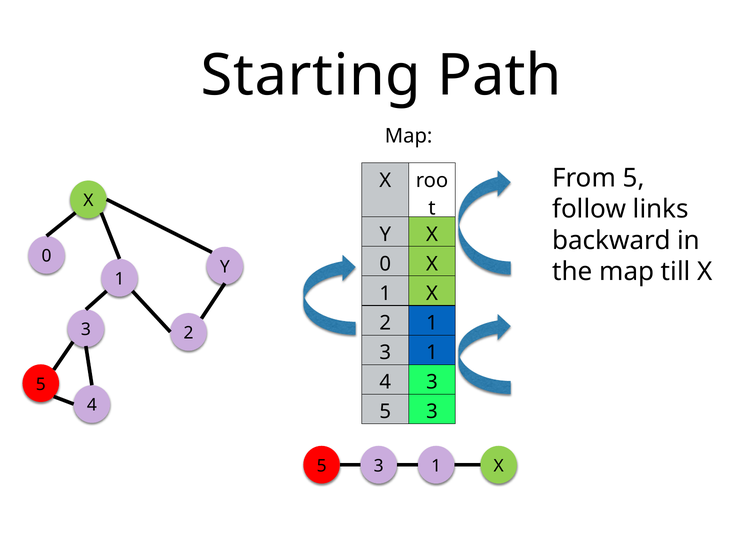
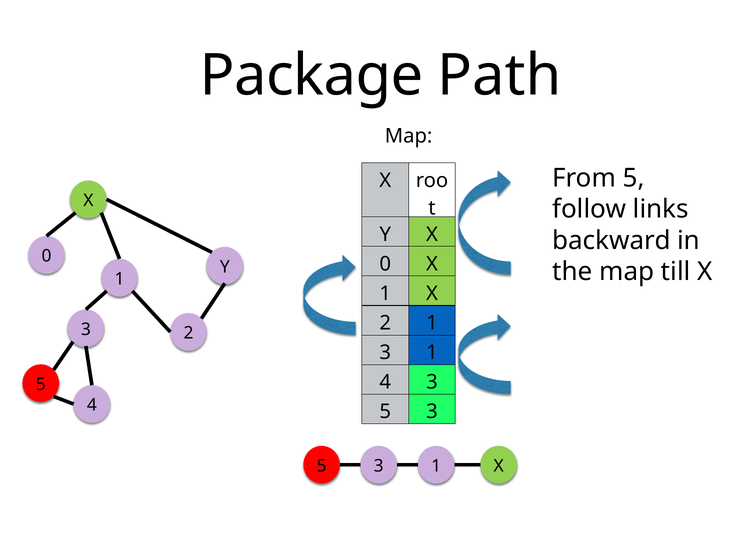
Starting: Starting -> Package (311, 76)
